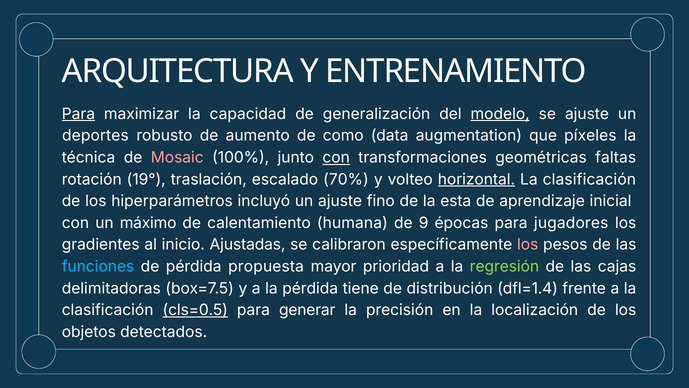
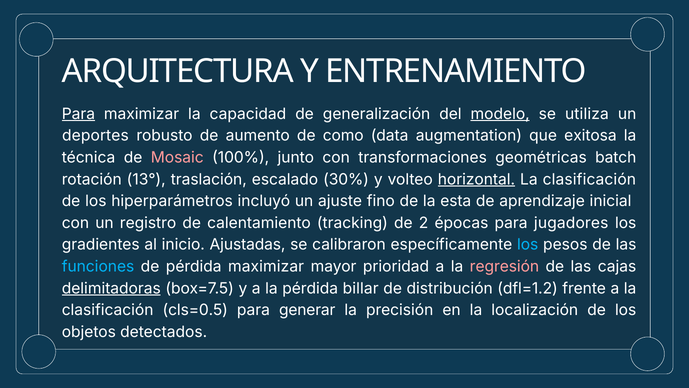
se ajuste: ajuste -> utiliza (587, 114)
píxeles: píxeles -> exitosa (590, 136)
con underline: present -> none (336, 157)
faltas: faltas -> batch (616, 157)
19°: 19° -> 13° (146, 179)
70%: 70% -> 30% (346, 179)
máximo: máximo -> registro (148, 223)
humana: humana -> tracking (352, 223)
9: 9 -> 2 (424, 223)
los colour: pink -> light blue (528, 245)
pérdida propuesta: propuesta -> maximizar (266, 266)
regresión colour: light green -> pink (504, 266)
delimitadoras underline: none -> present (111, 288)
tiene: tiene -> billar (361, 288)
dfl=1.4: dfl=1.4 -> dfl=1.2 (528, 288)
cls=0.5 underline: present -> none (195, 310)
